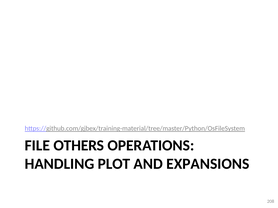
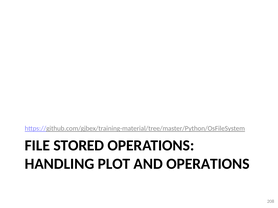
OTHERS: OTHERS -> STORED (79, 146)
AND EXPANSIONS: EXPANSIONS -> OPERATIONS (208, 164)
